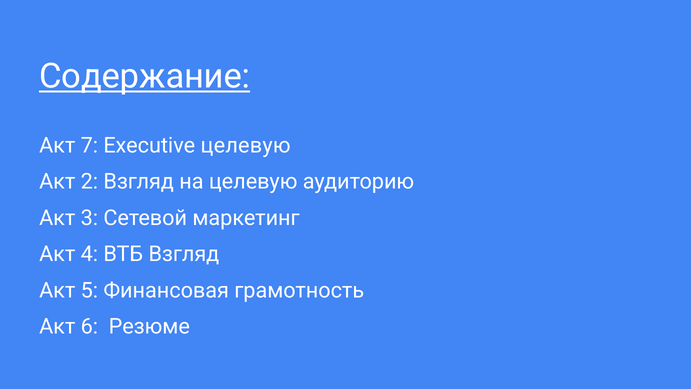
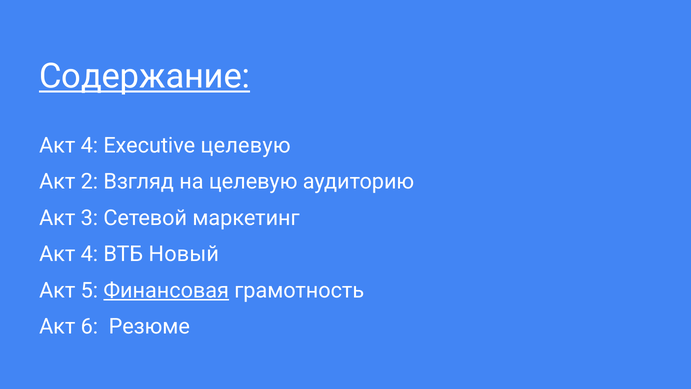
7: 7 -> 4 (89, 145)
ВТБ Взгляд: Взгляд -> Новый (184, 254)
Финансовая underline: none -> present (166, 290)
